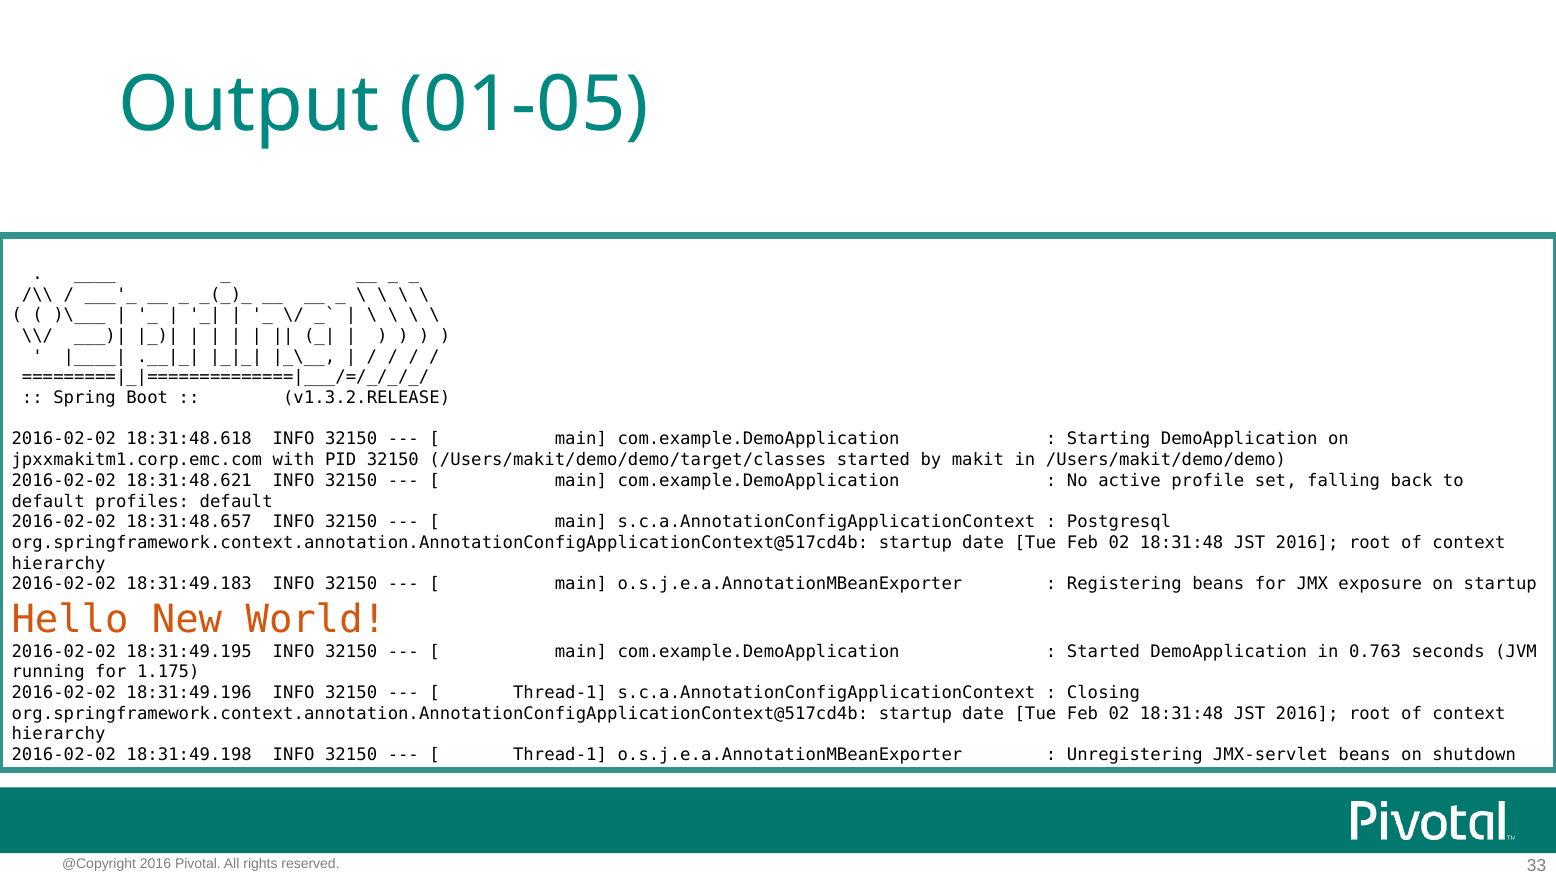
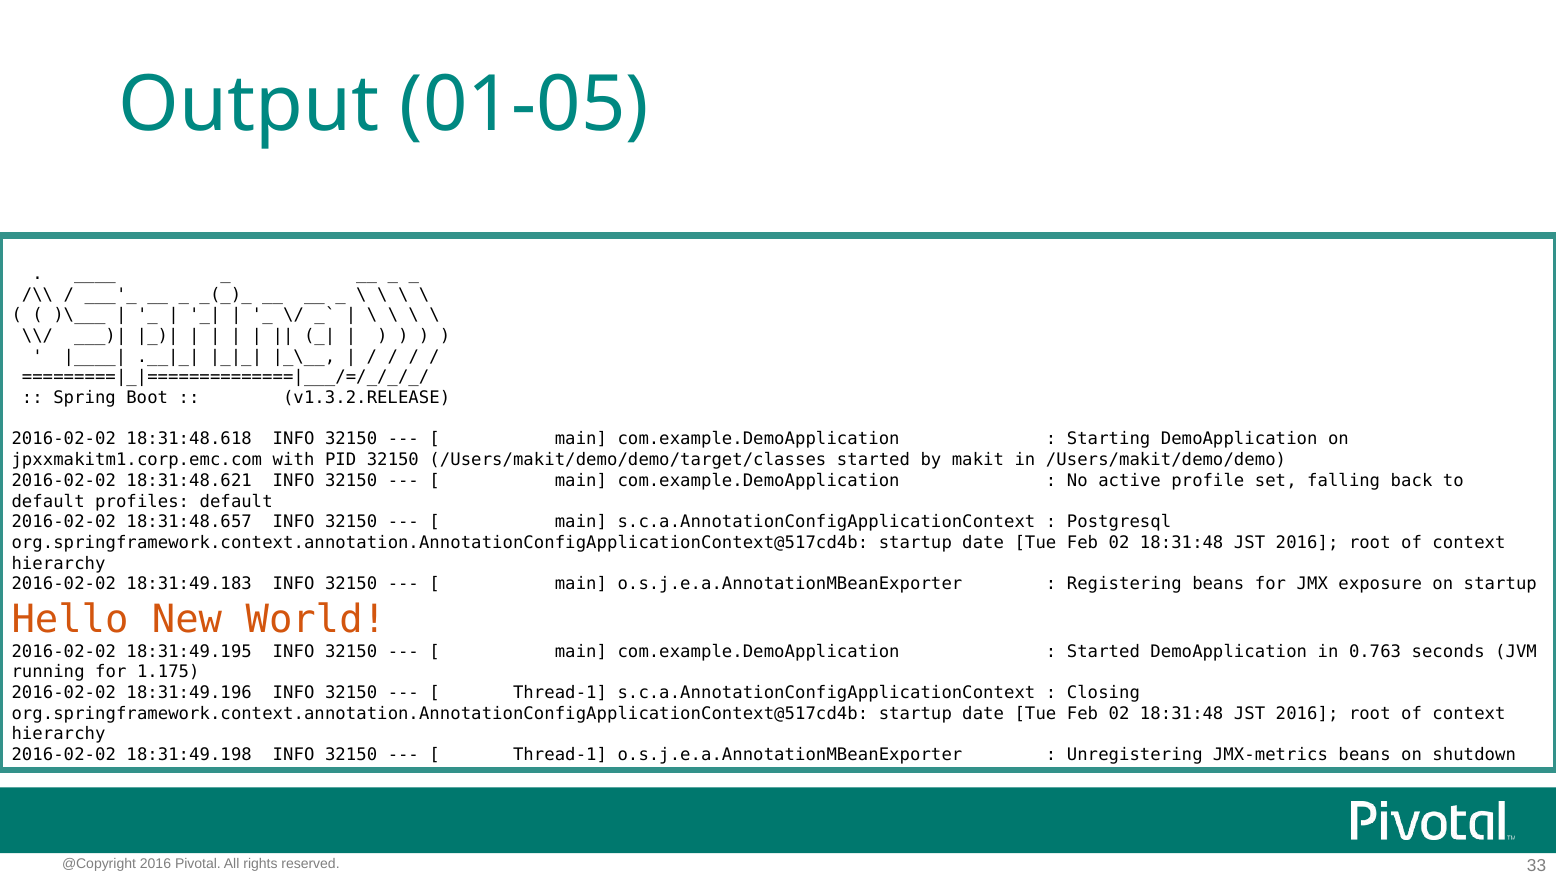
JMX-servlet: JMX-servlet -> JMX-metrics (1270, 755)
